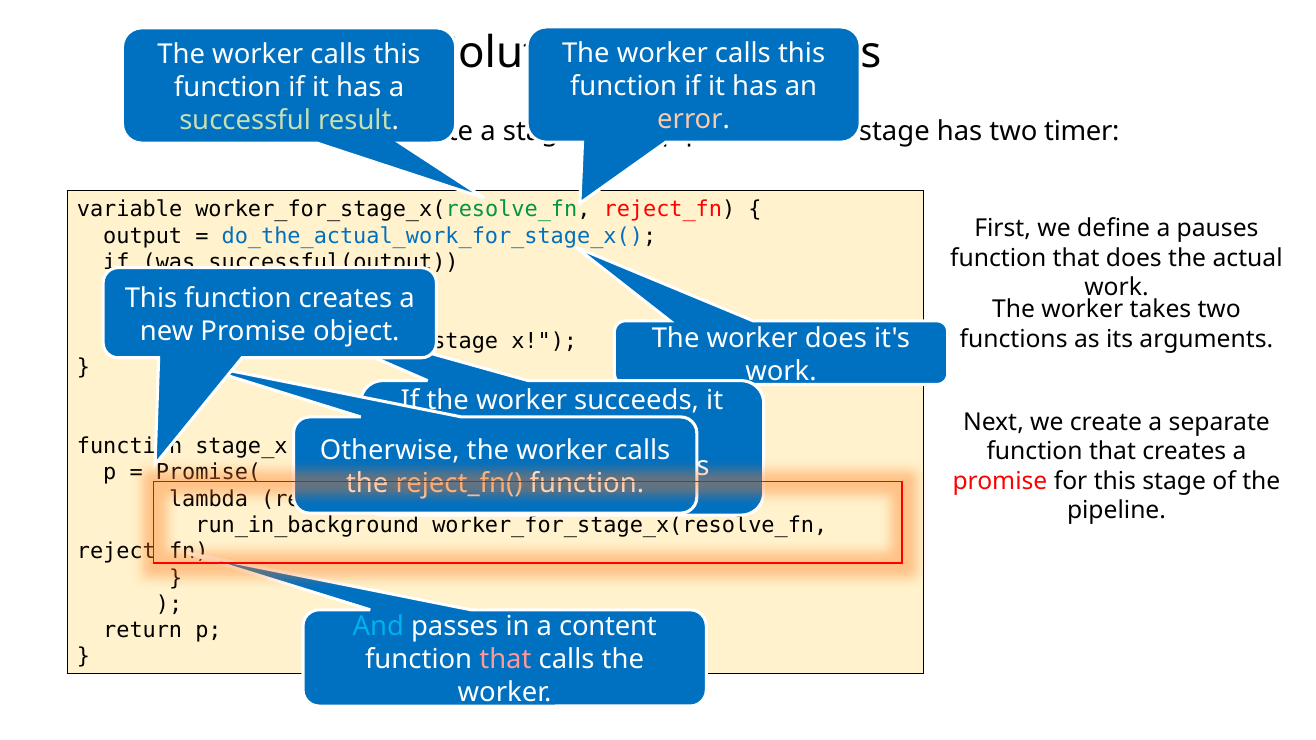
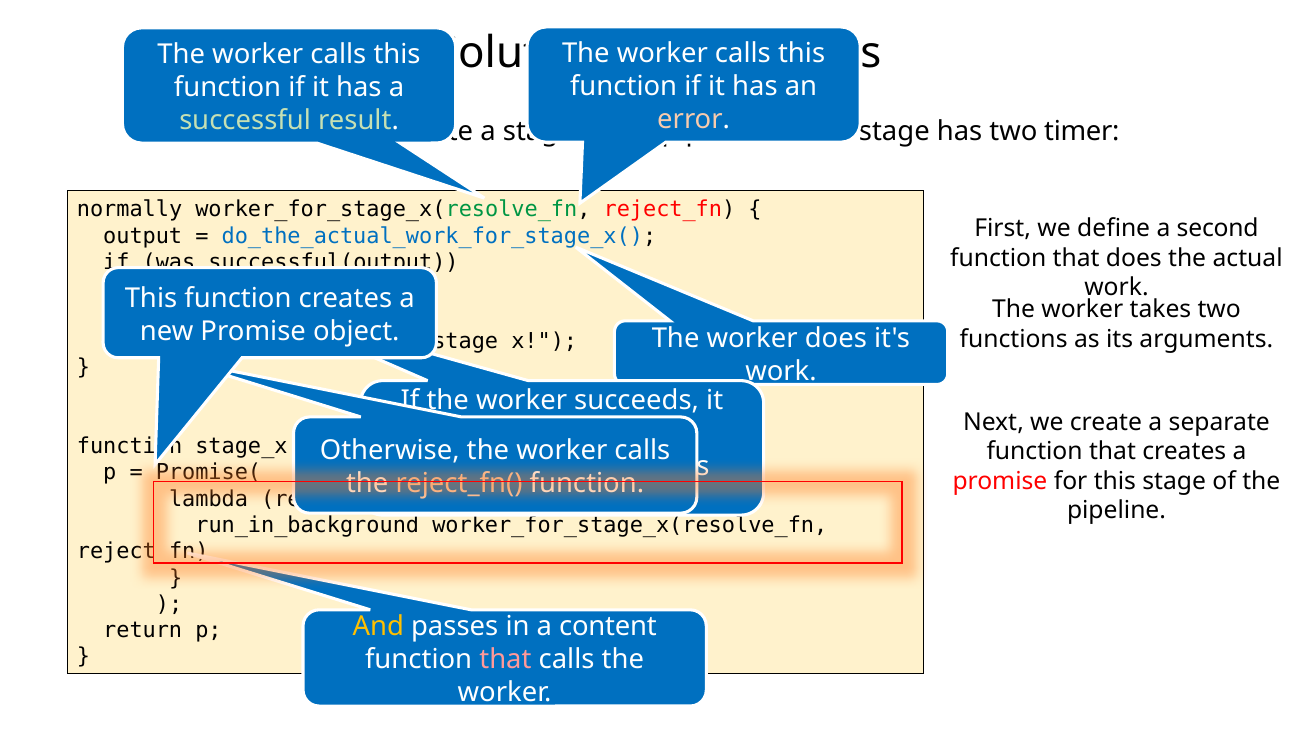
variable: variable -> normally (130, 210)
pauses: pauses -> second (1218, 229)
And colour: light blue -> yellow (378, 627)
